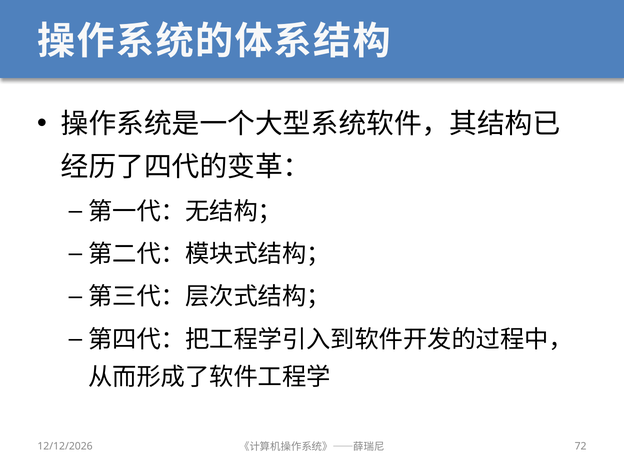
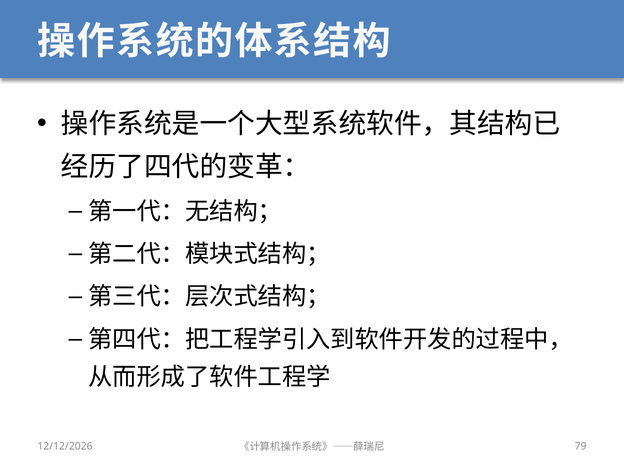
72: 72 -> 79 (581, 446)
